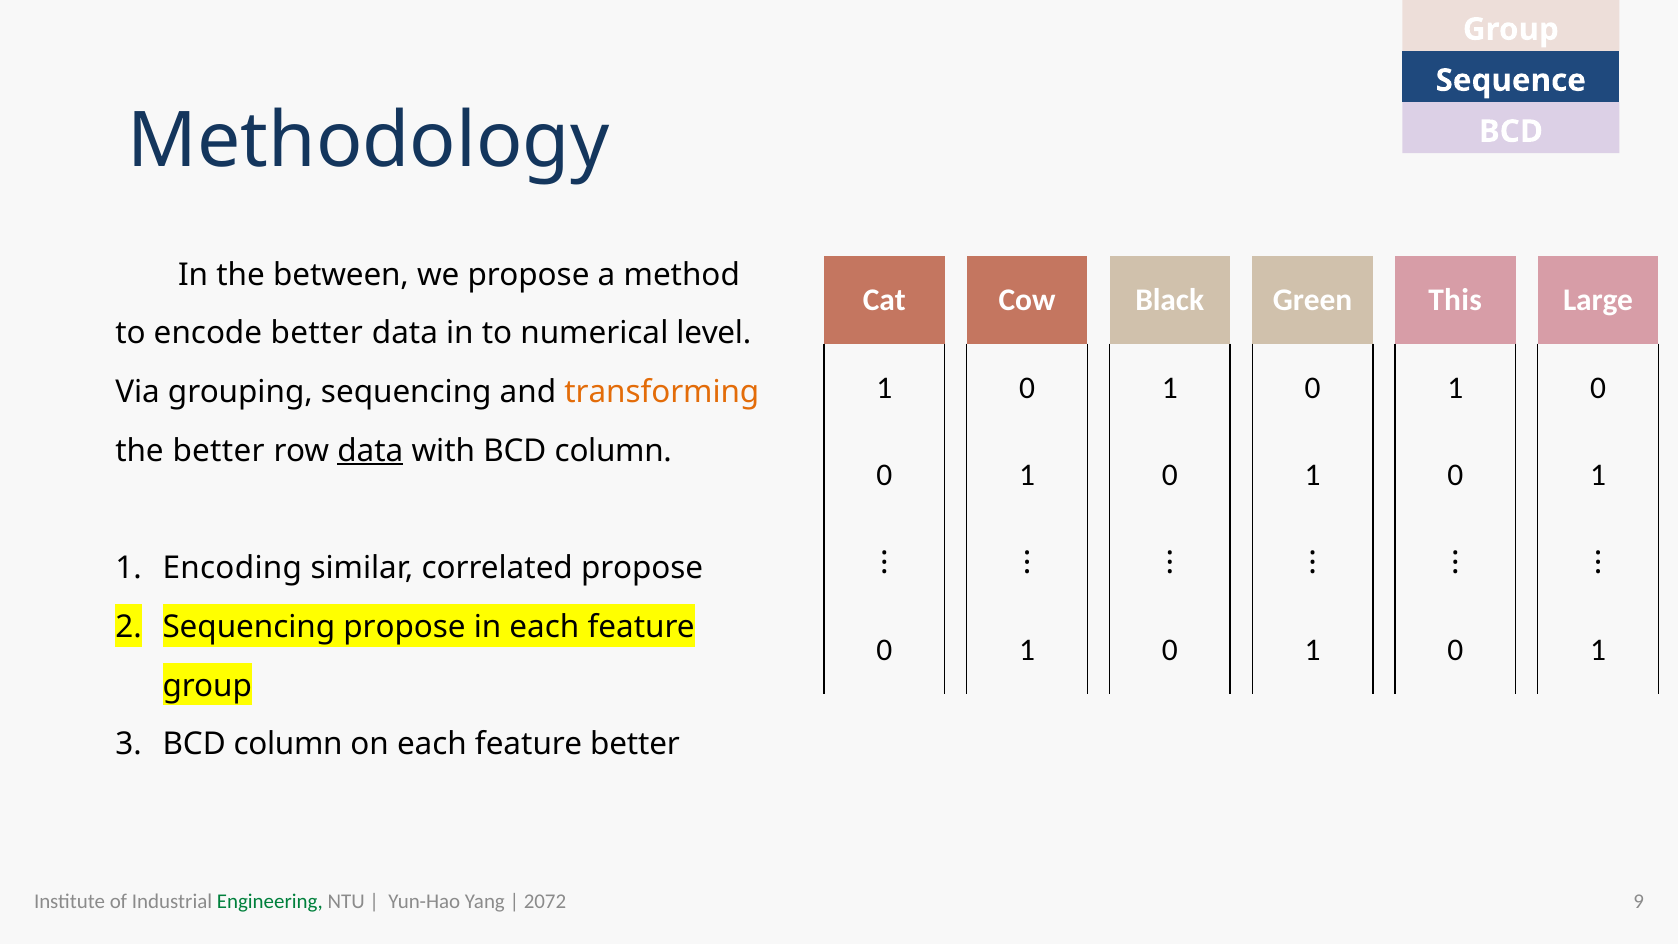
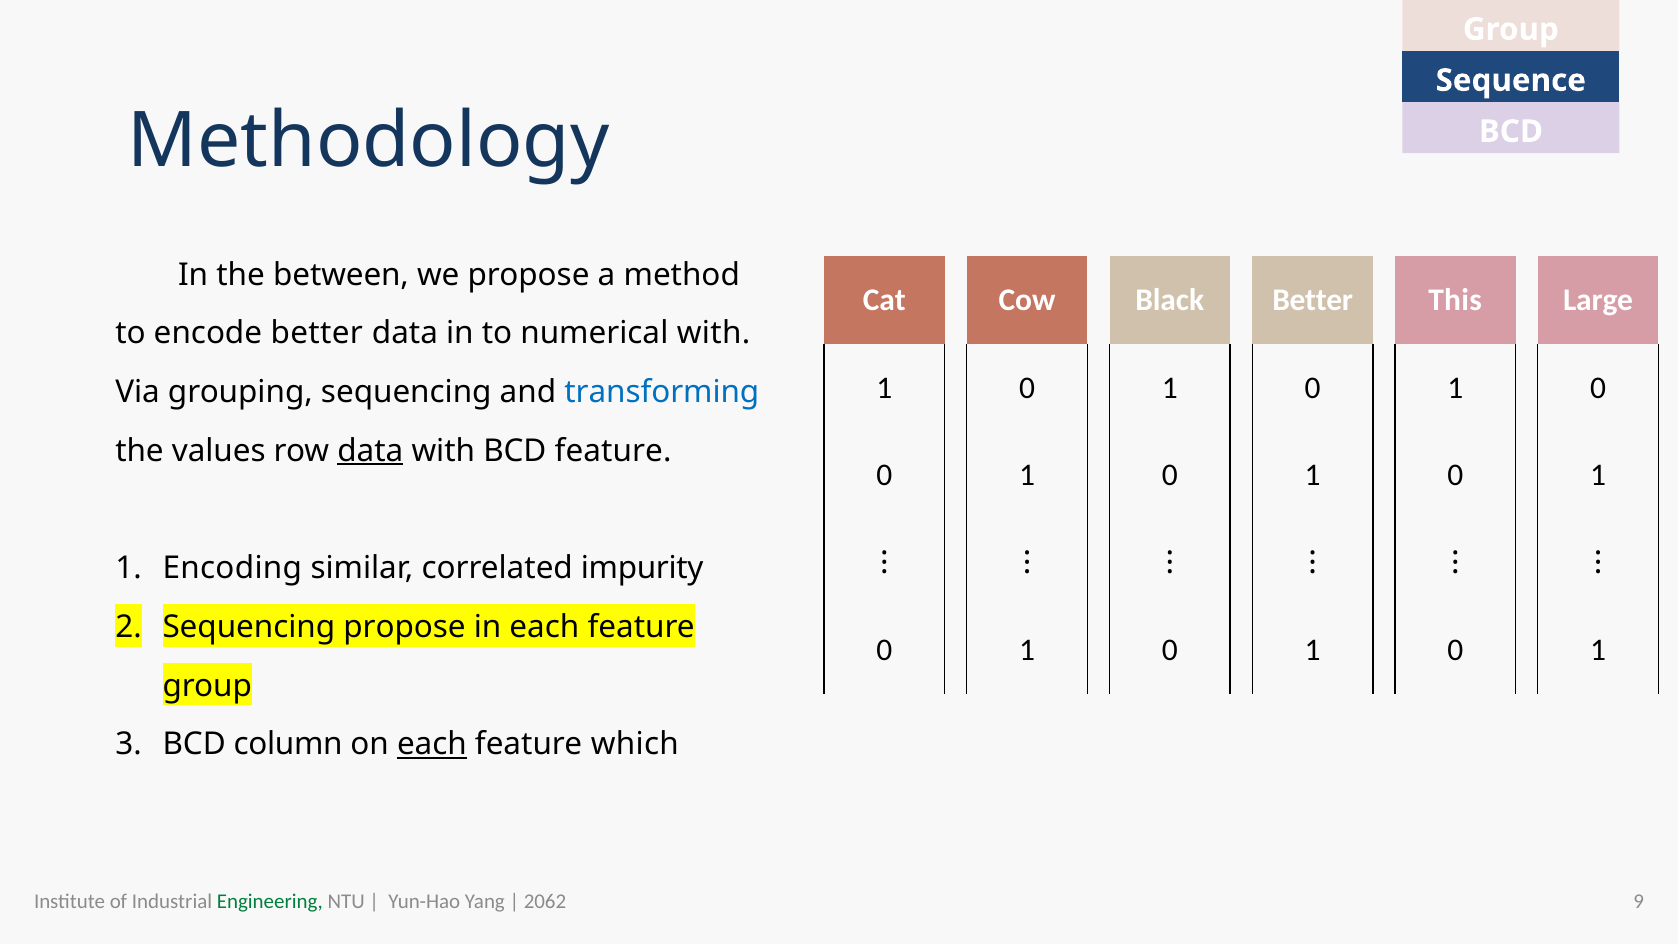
Green: Green -> Better (1313, 300)
numerical level: level -> with (714, 333)
transforming colour: orange -> blue (662, 392)
the better: better -> values (219, 451)
with BCD column: column -> feature (613, 451)
correlated propose: propose -> impurity (642, 568)
each underline: none -> present (432, 744)
feature better: better -> which (635, 744)
2072: 2072 -> 2062 (545, 901)
